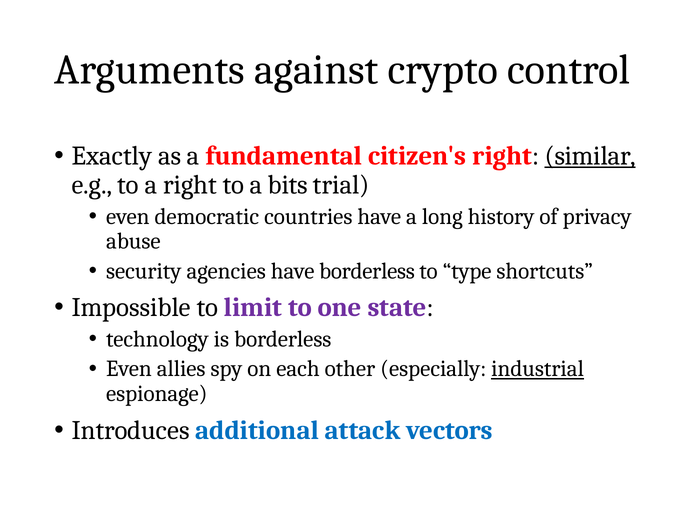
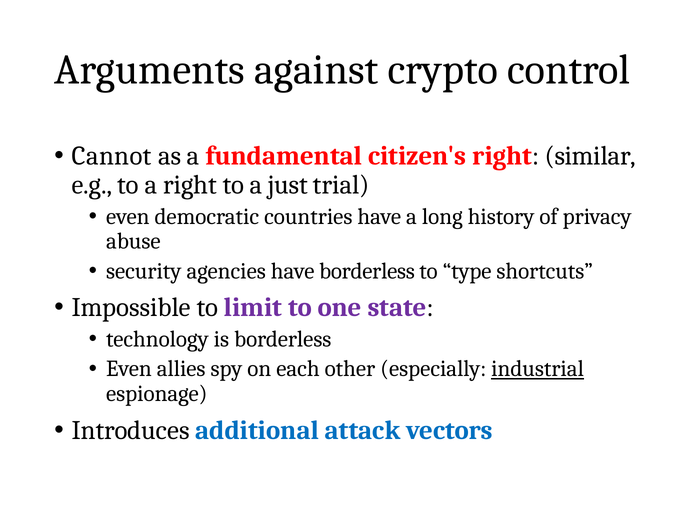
Exactly: Exactly -> Cannot (112, 156)
similar underline: present -> none (590, 156)
bits: bits -> just (288, 185)
